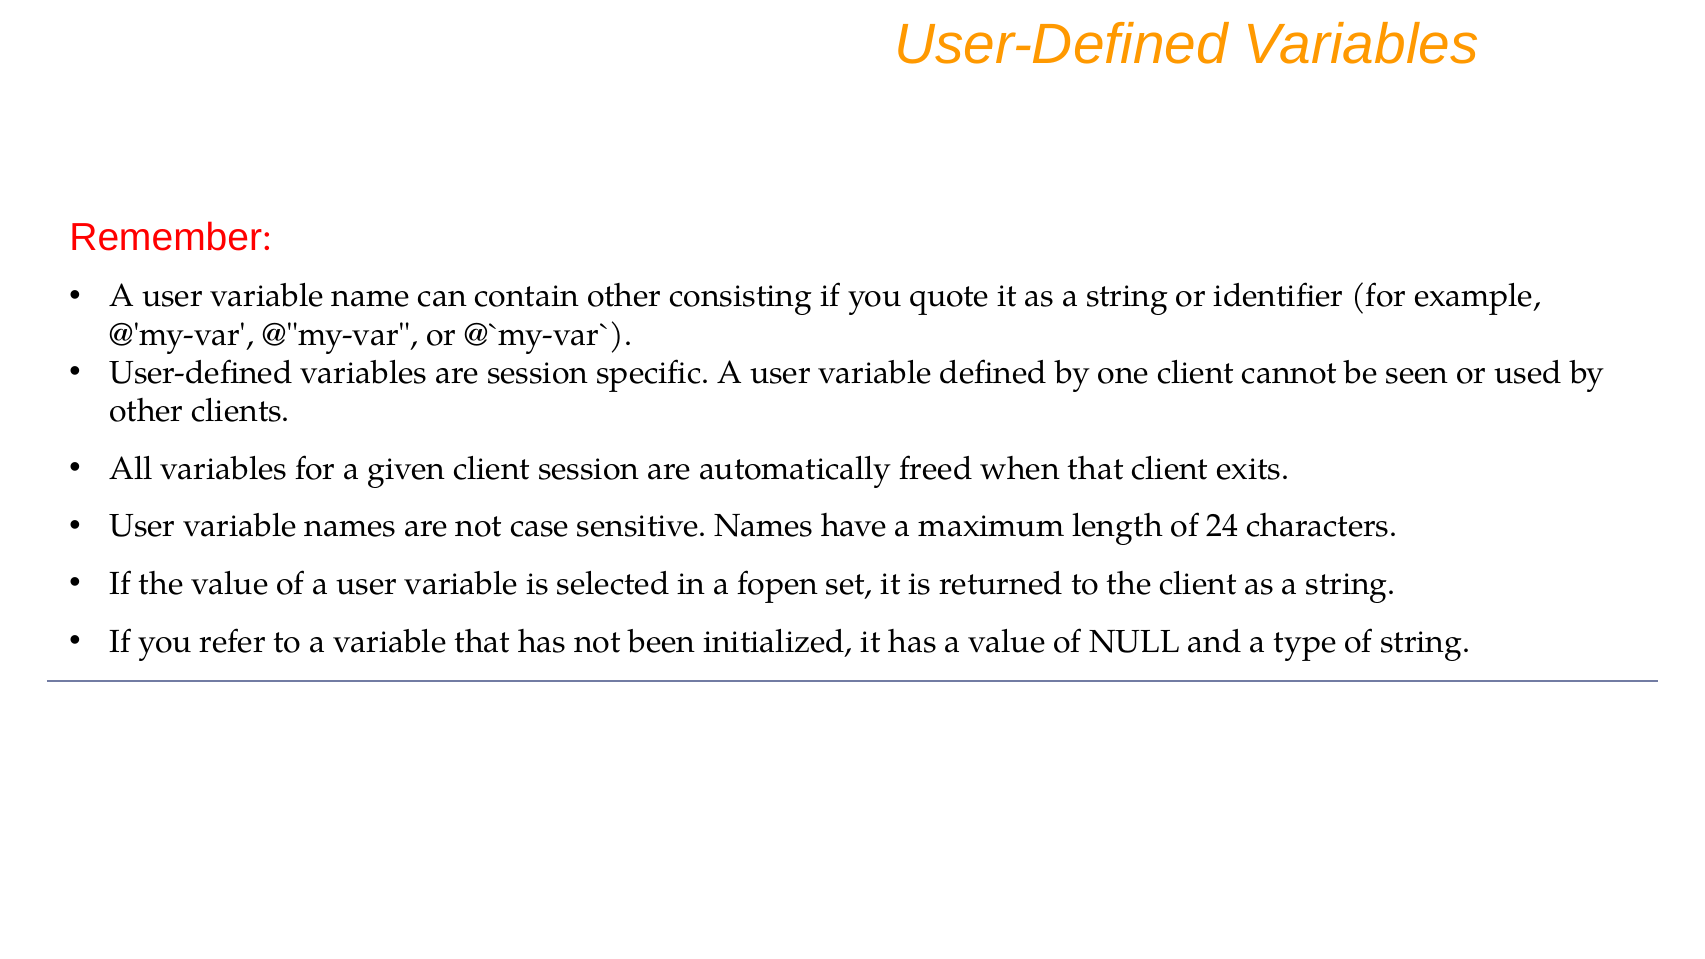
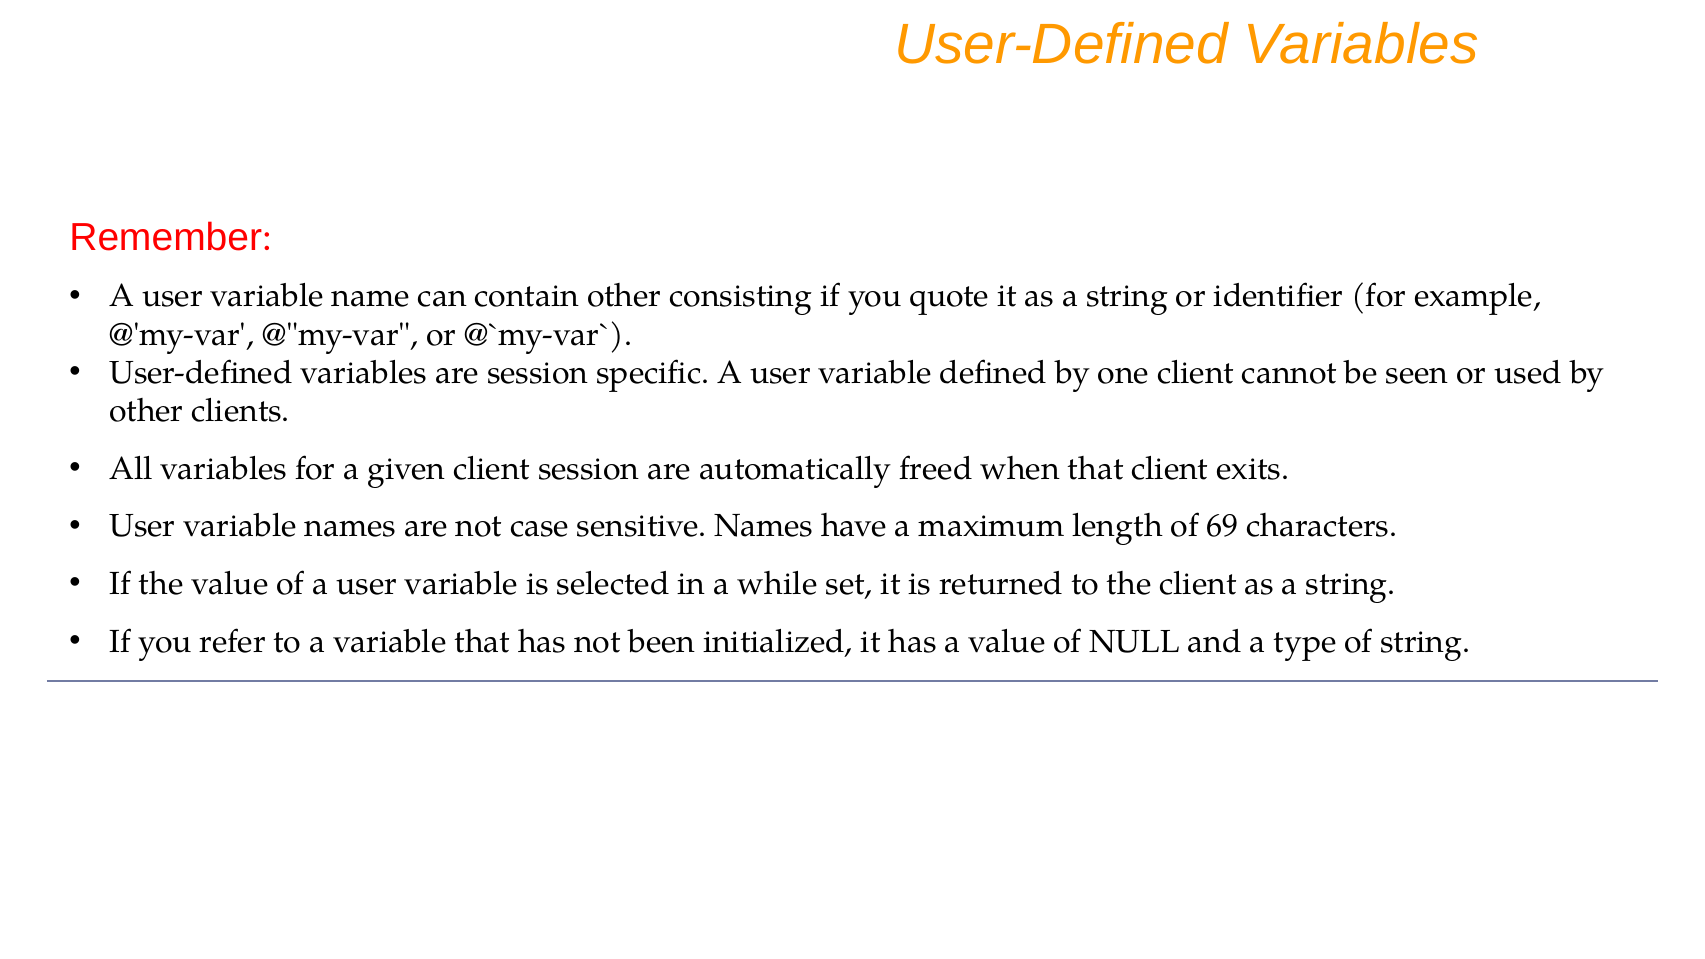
24: 24 -> 69 (1223, 526)
fopen: fopen -> while (777, 584)
